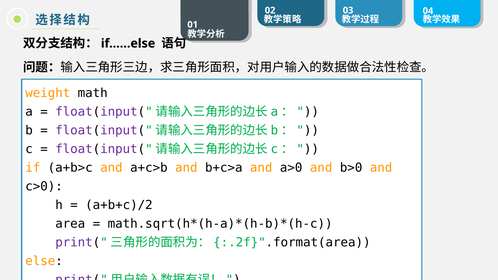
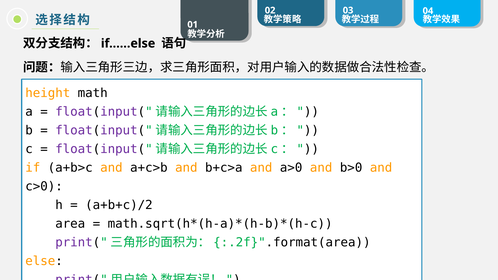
weight: weight -> height (48, 93)
